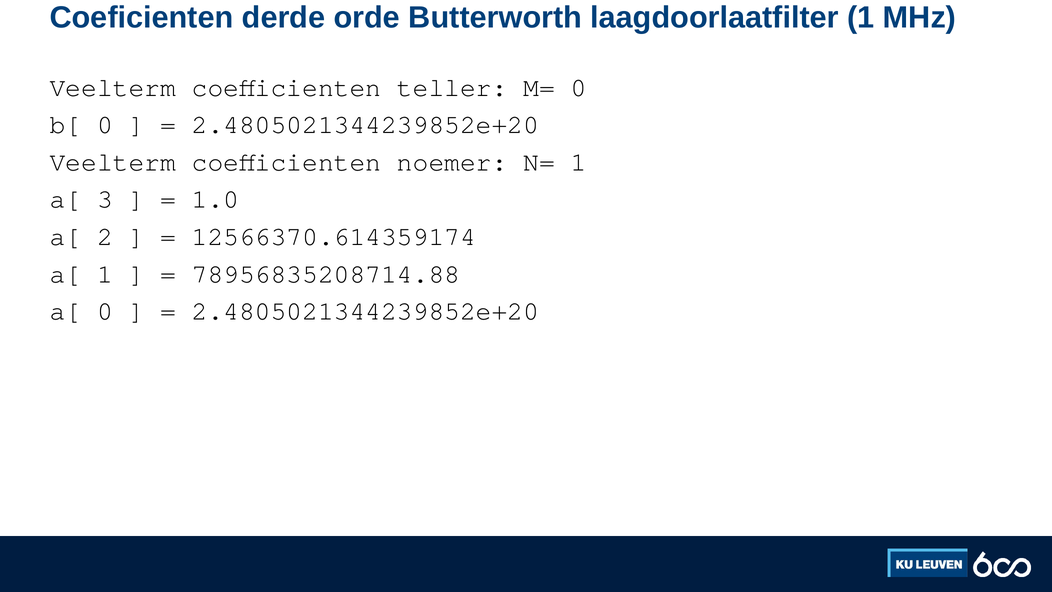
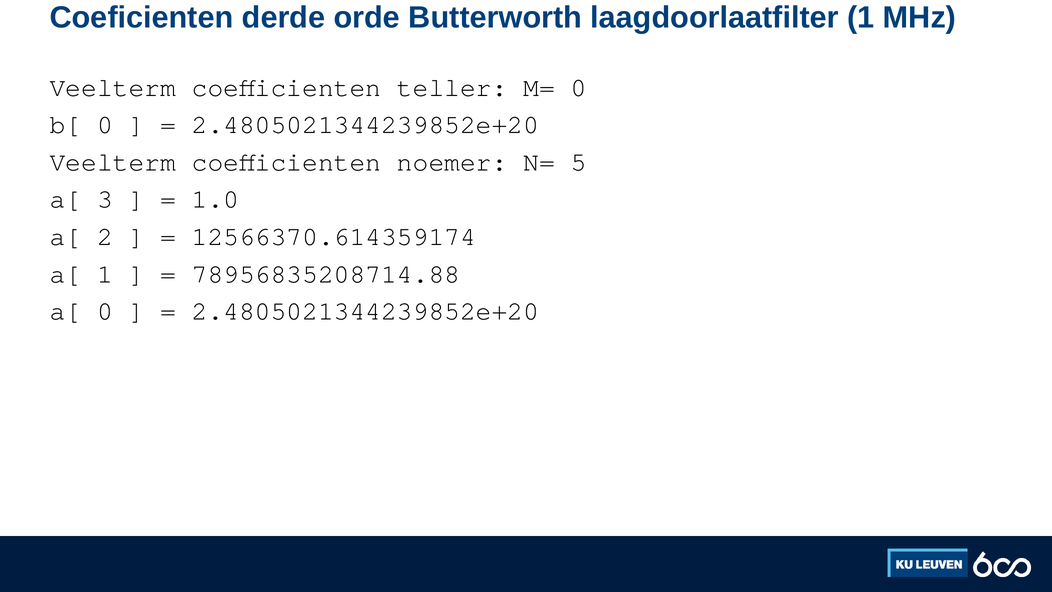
N= 1: 1 -> 5 (579, 162)
